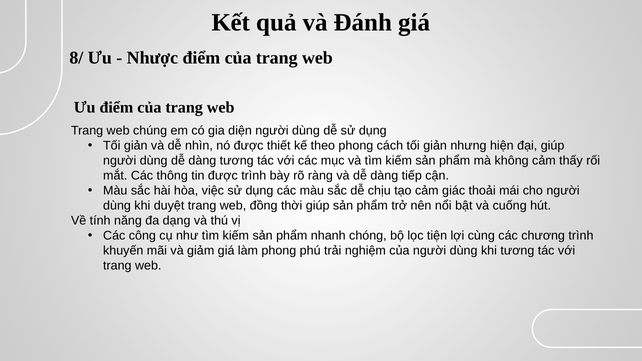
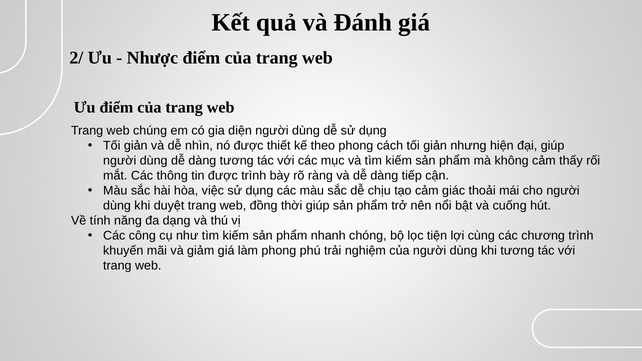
8/: 8/ -> 2/ (76, 58)
